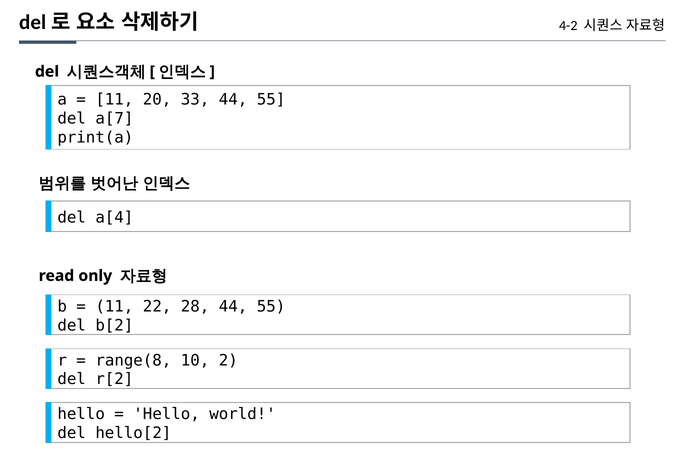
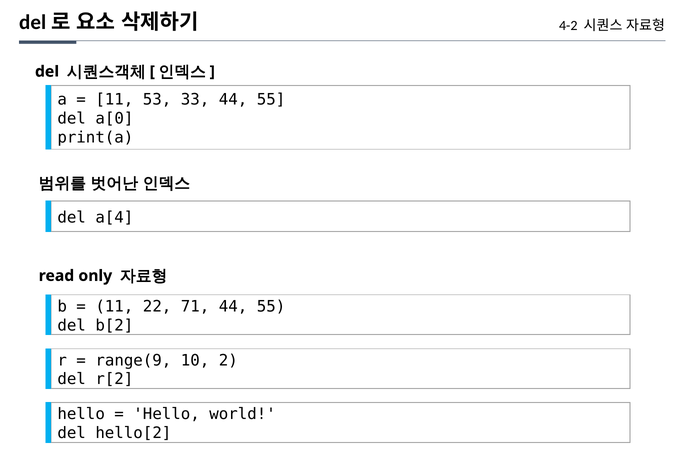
20: 20 -> 53 (157, 100)
a[7: a[7 -> a[0 (114, 119)
28: 28 -> 71 (195, 307)
range(8: range(8 -> range(9 (133, 361)
